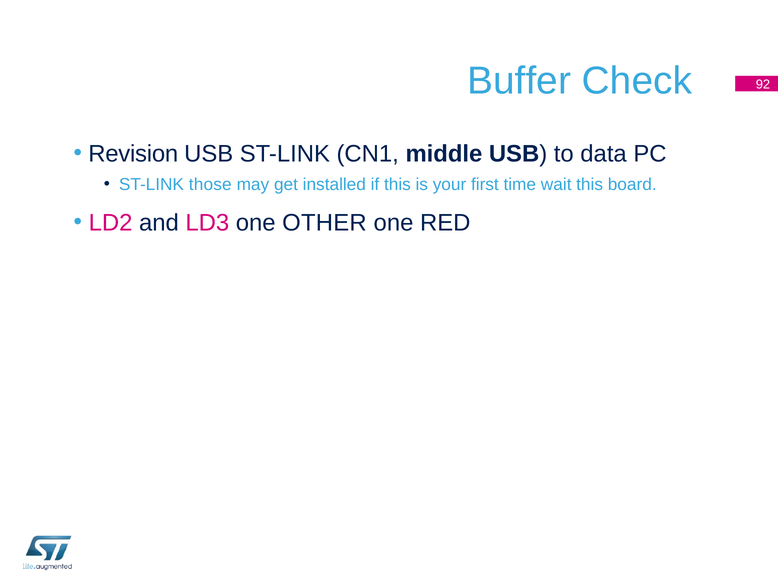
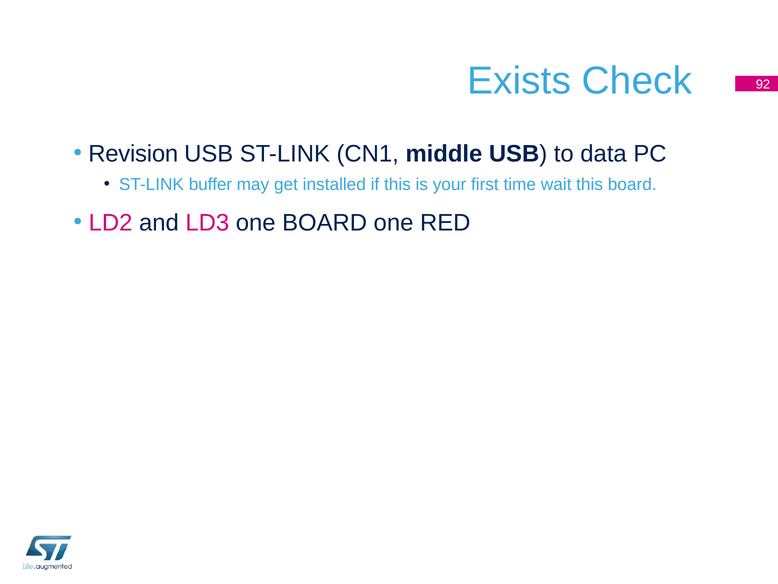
Buffer: Buffer -> Exists (519, 81)
those: those -> buffer (210, 184)
one OTHER: OTHER -> BOARD (325, 223)
